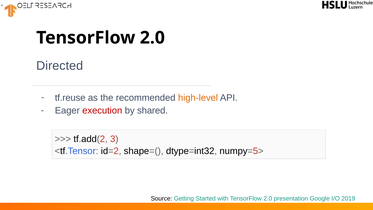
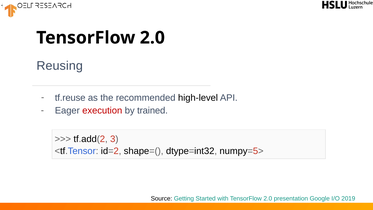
Directed: Directed -> Reusing (60, 66)
high-level colour: orange -> black (198, 98)
shared: shared -> trained (153, 110)
